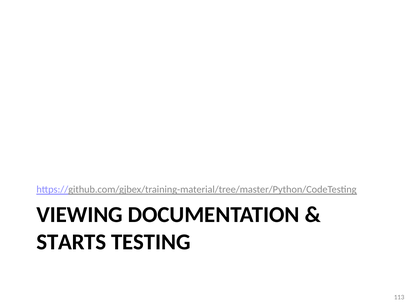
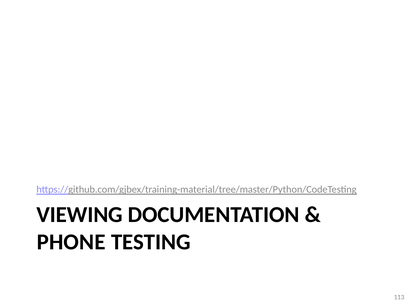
STARTS: STARTS -> PHONE (71, 242)
